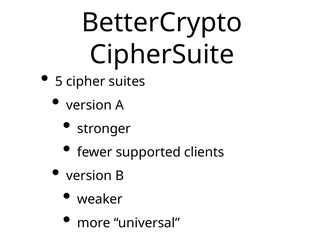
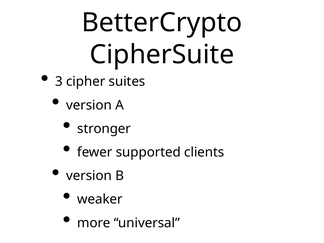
5: 5 -> 3 (59, 82)
